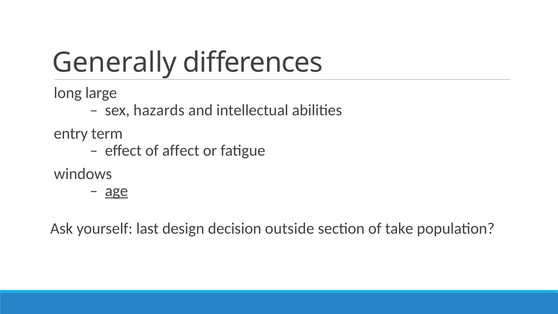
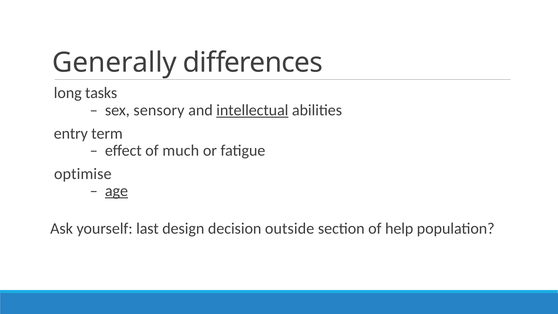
large: large -> tasks (101, 93)
hazards: hazards -> sensory (159, 110)
intellectual underline: none -> present (252, 110)
affect: affect -> much (181, 151)
windows: windows -> optimise (83, 174)
take: take -> help (399, 228)
